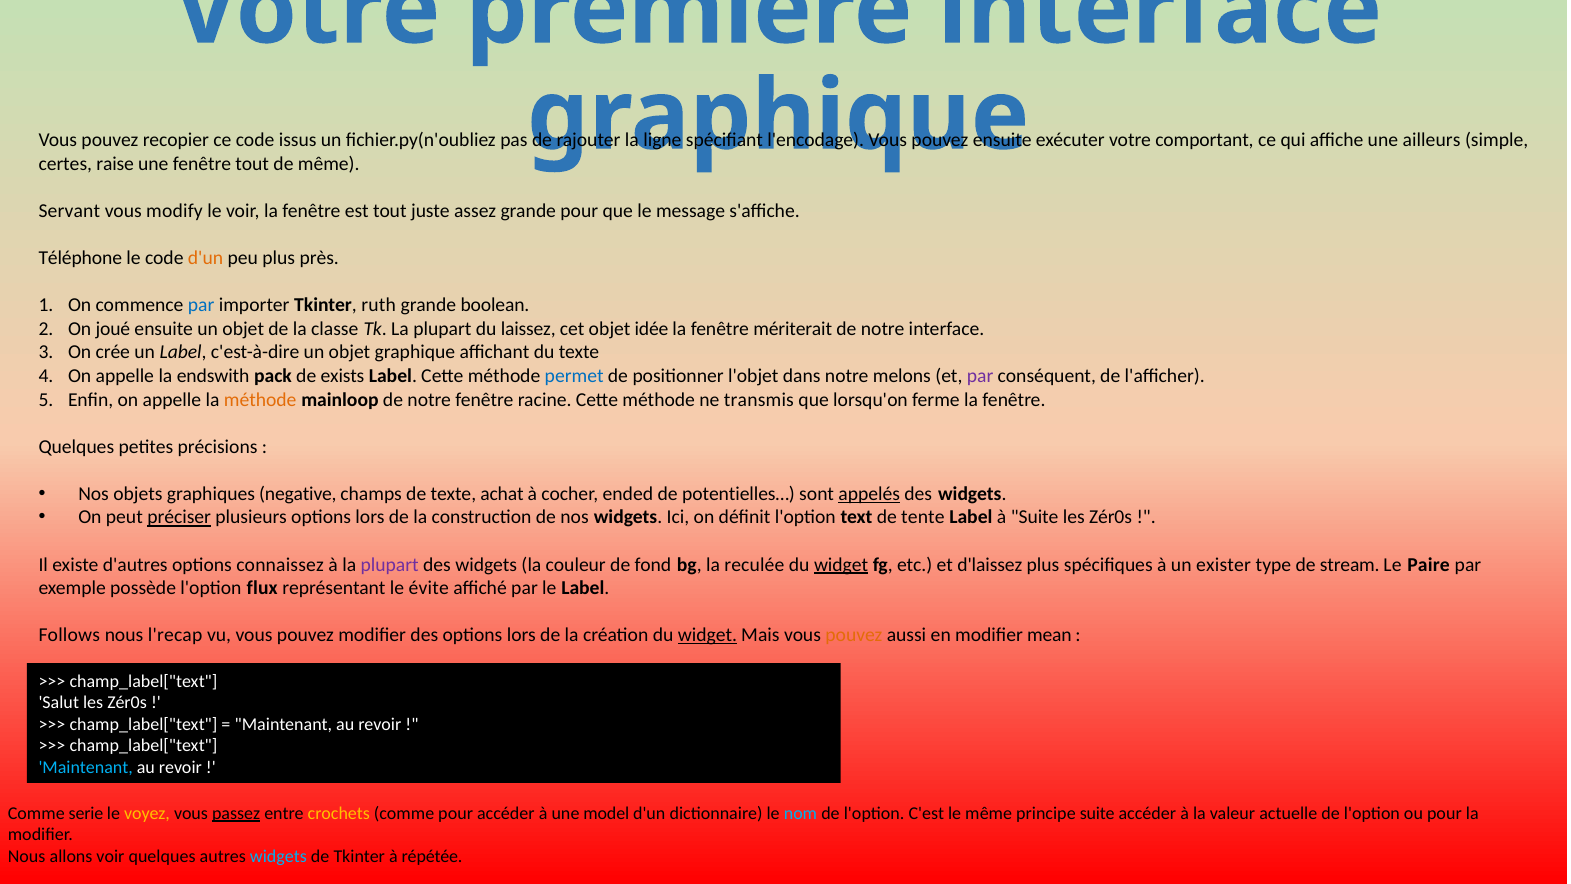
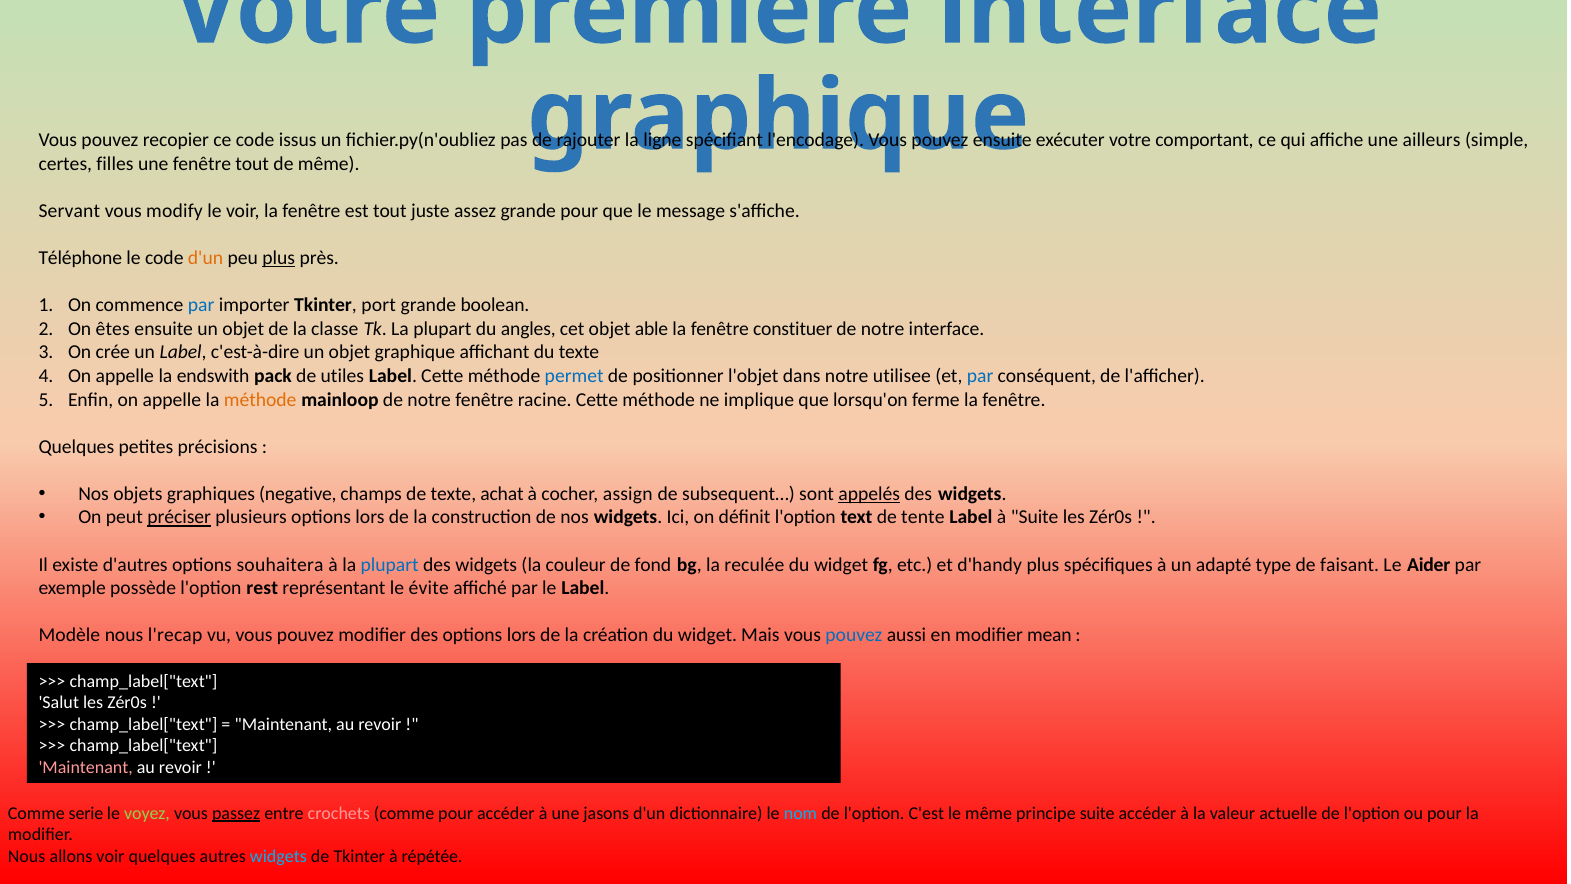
raise: raise -> filles (115, 164)
plus underline: none -> present (279, 258)
ruth: ruth -> port (379, 305)
joué: joué -> êtes (113, 329)
laissez: laissez -> angles (528, 329)
idée: idée -> able (652, 329)
mériterait: mériterait -> constituer (793, 329)
exists: exists -> utiles (342, 376)
melons: melons -> utilisee (902, 376)
par colour: purple -> blue (980, 376)
transmis: transmis -> implique (759, 399)
ended: ended -> assign (628, 494)
potentielles…: potentielles… -> subsequent… (738, 494)
connaissez: connaissez -> souhaitera (280, 564)
plupart colour: purple -> blue (390, 564)
widget underline: present -> none (841, 564)
d'laissez: d'laissez -> d'handy (990, 564)
exister: exister -> adapté (1224, 564)
stream: stream -> faisant (1350, 564)
Paire: Paire -> Aider (1429, 564)
flux: flux -> rest (262, 588)
Follows: Follows -> Modèle (69, 635)
widget underline: present -> none (707, 635)
pouvez colour: orange -> blue (854, 635)
Maintenant colour: light blue -> pink (86, 767)
voyez colour: yellow -> light green (147, 813)
crochets colour: yellow -> pink (339, 813)
model: model -> jasons (606, 813)
